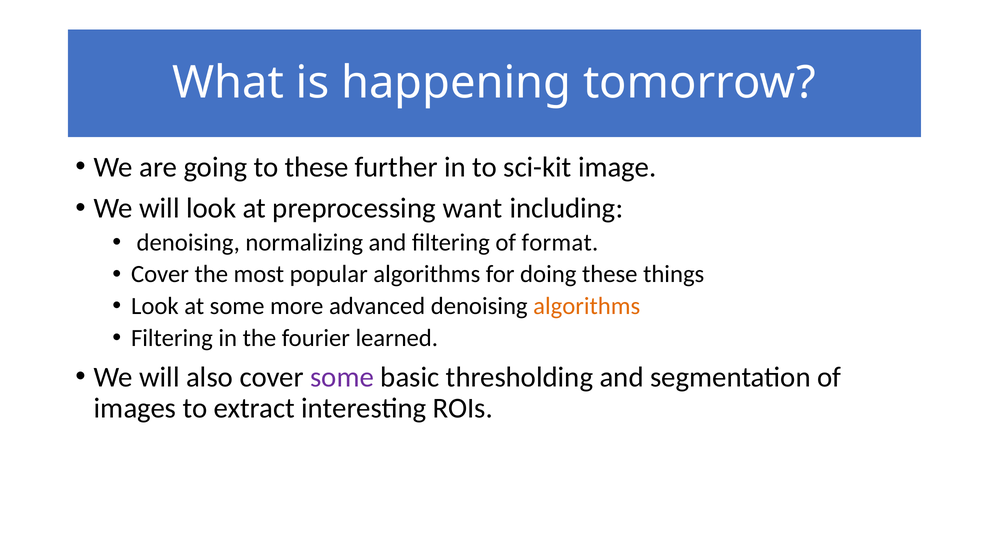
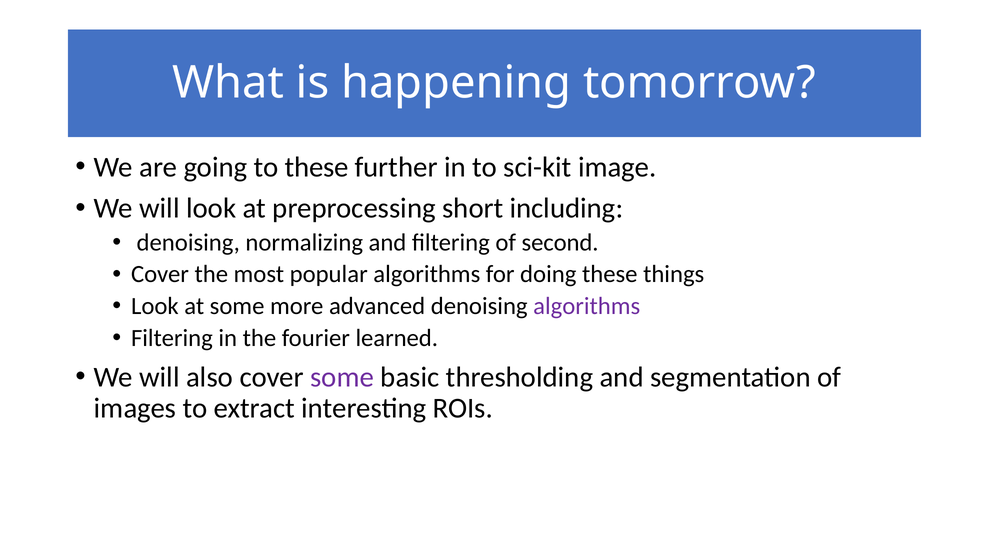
want: want -> short (473, 209)
format: format -> second (560, 243)
algorithms colour: orange -> purple (587, 306)
